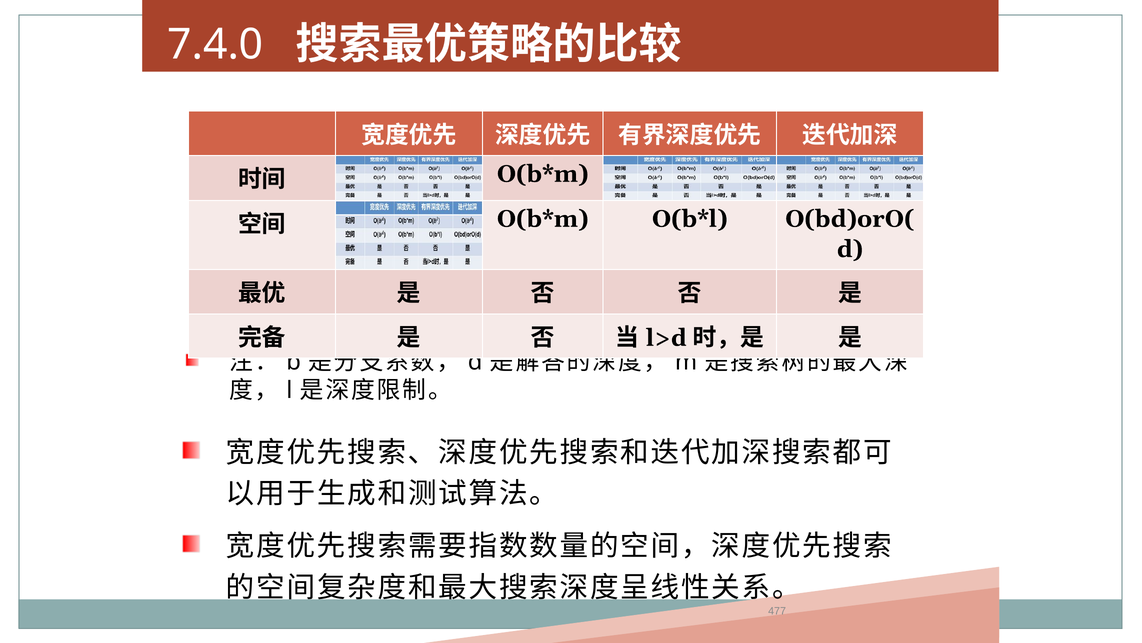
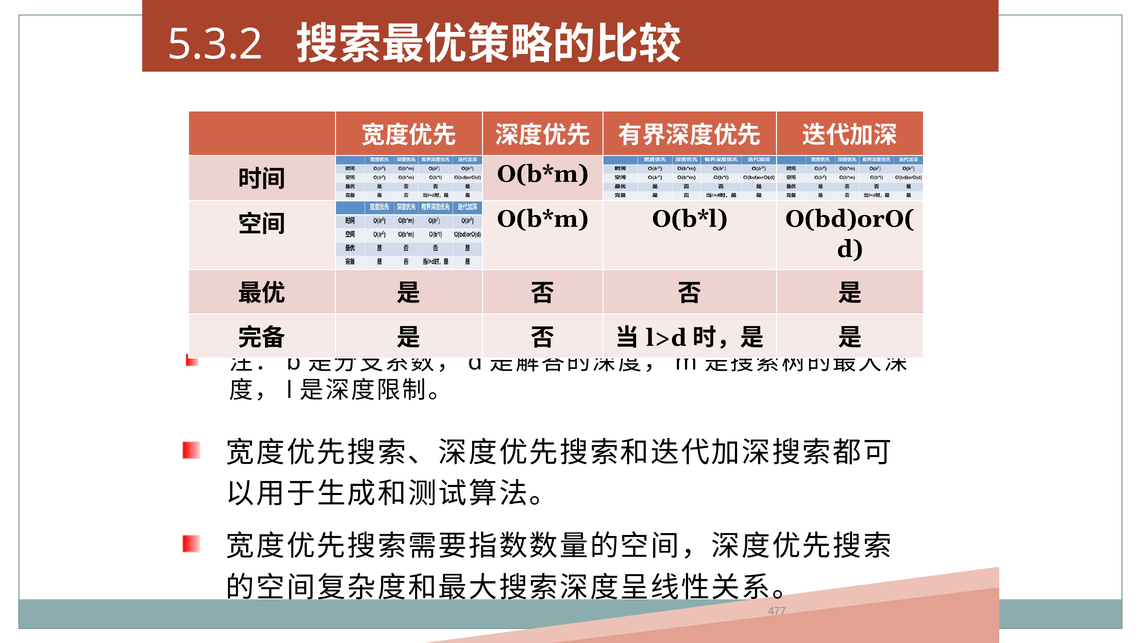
7.4.0: 7.4.0 -> 5.3.2 (215, 45)
